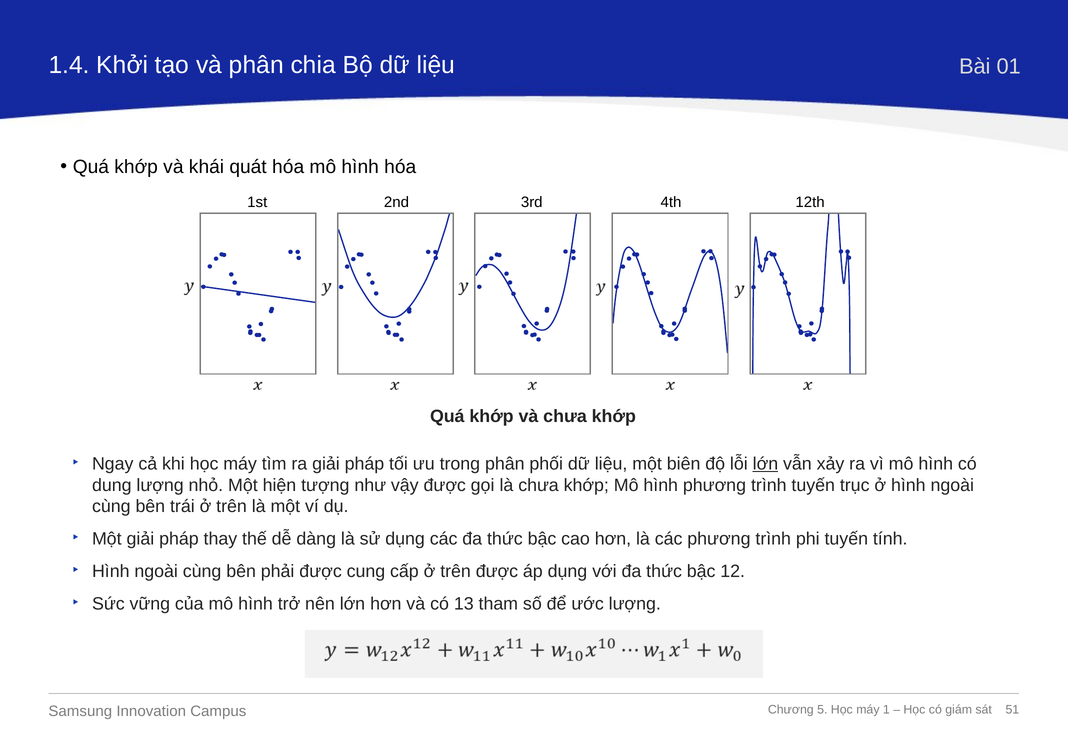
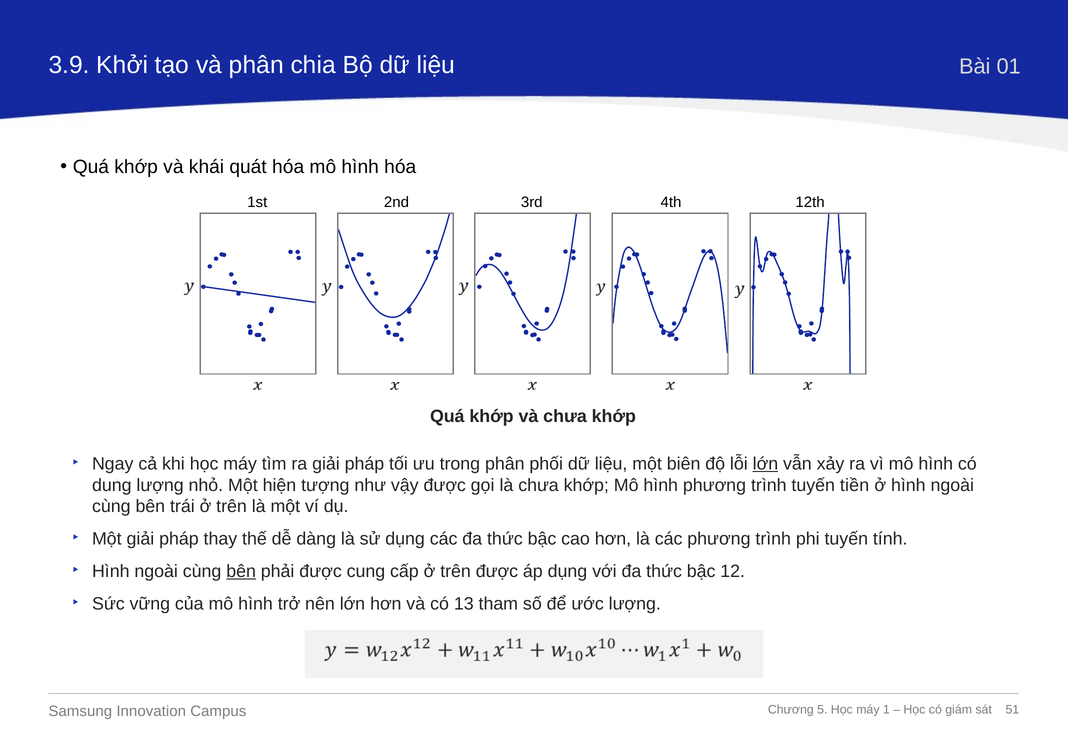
1.4: 1.4 -> 3.9 (69, 65)
trục: trục -> tiền (855, 485)
bên underline: none -> present (241, 571)
